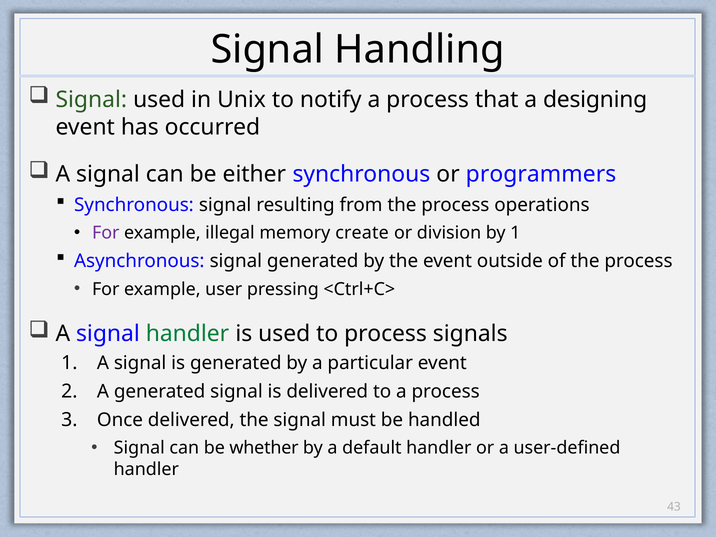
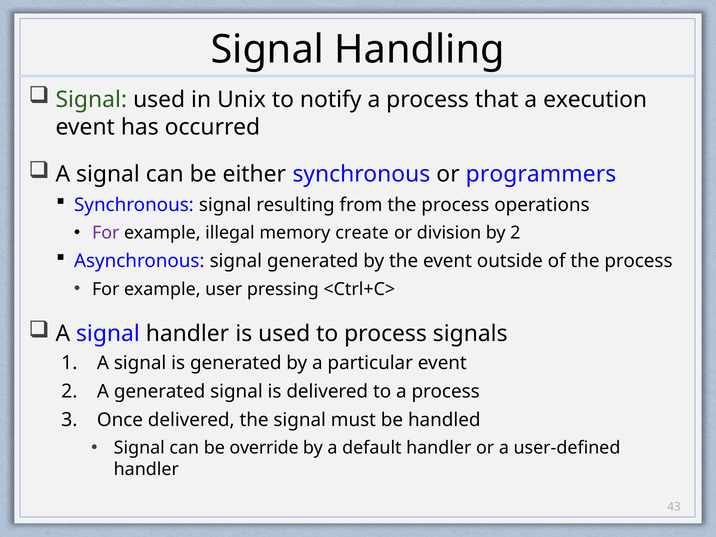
designing: designing -> execution (595, 100)
by 1: 1 -> 2 (515, 233)
handler colour: green -> black (187, 334)
whether: whether -> override (264, 448)
